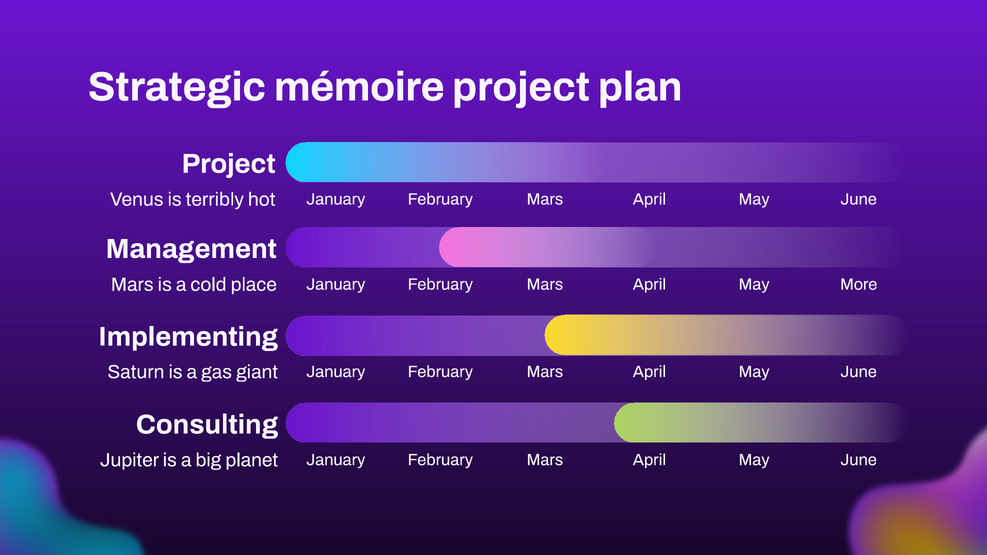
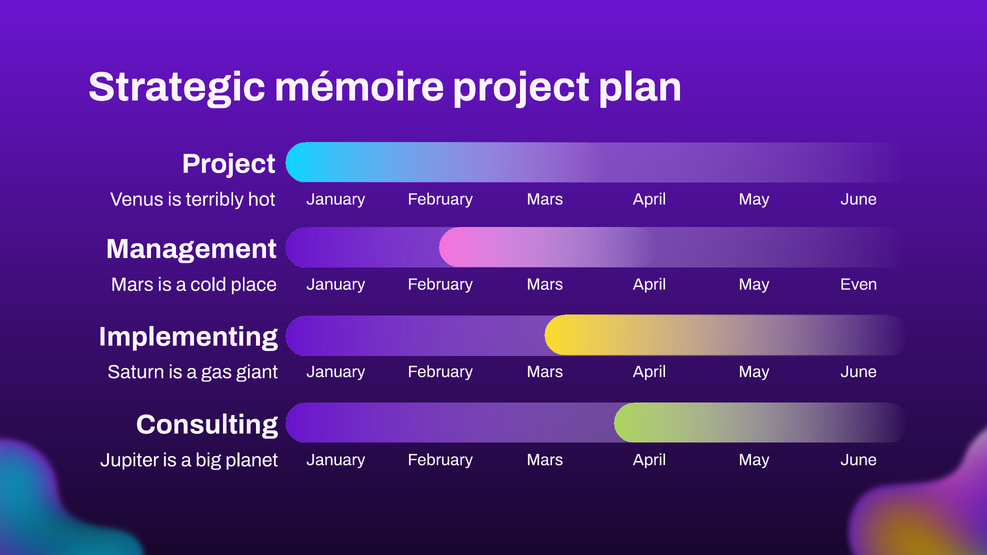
More: More -> Even (859, 284)
